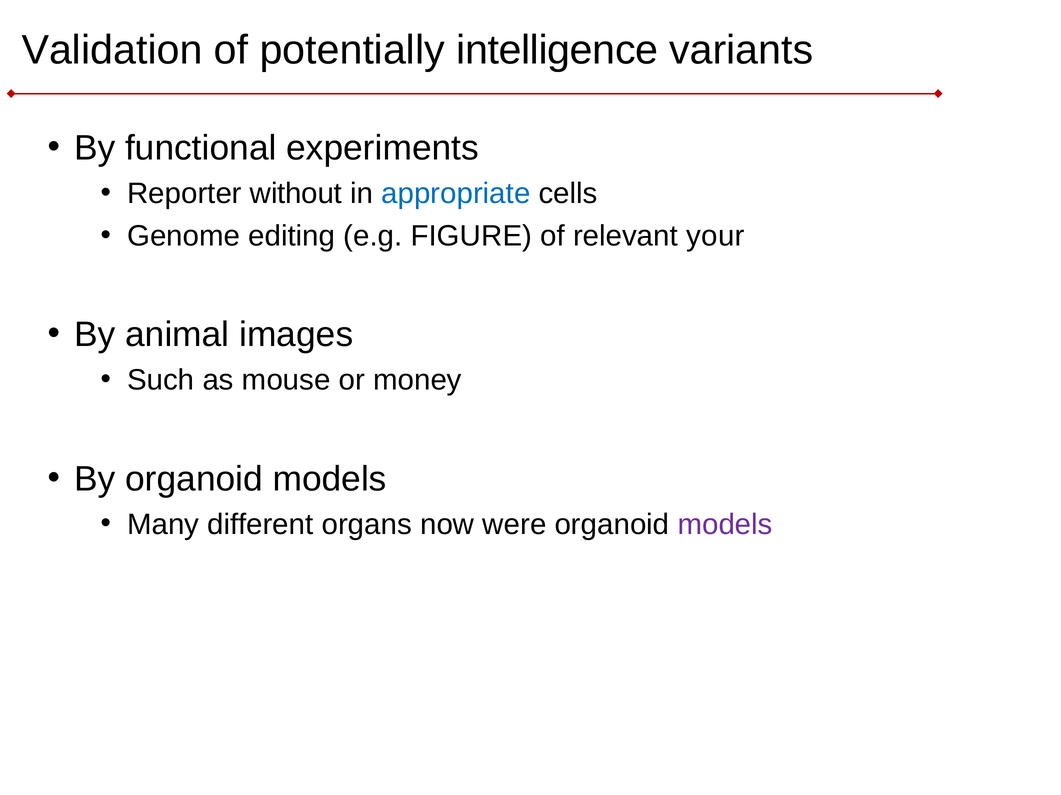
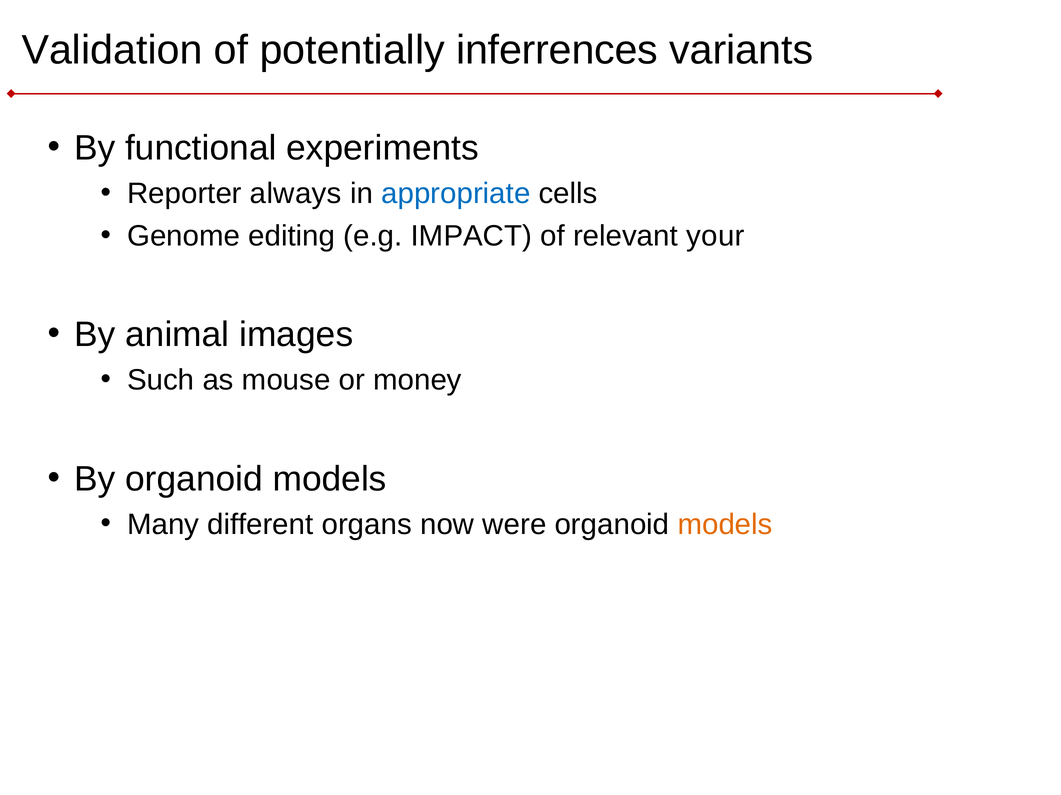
intelligence: intelligence -> inferrences (557, 50)
without: without -> always (296, 194)
FIGURE: FIGURE -> IMPACT (471, 236)
models colour: purple -> orange (725, 525)
